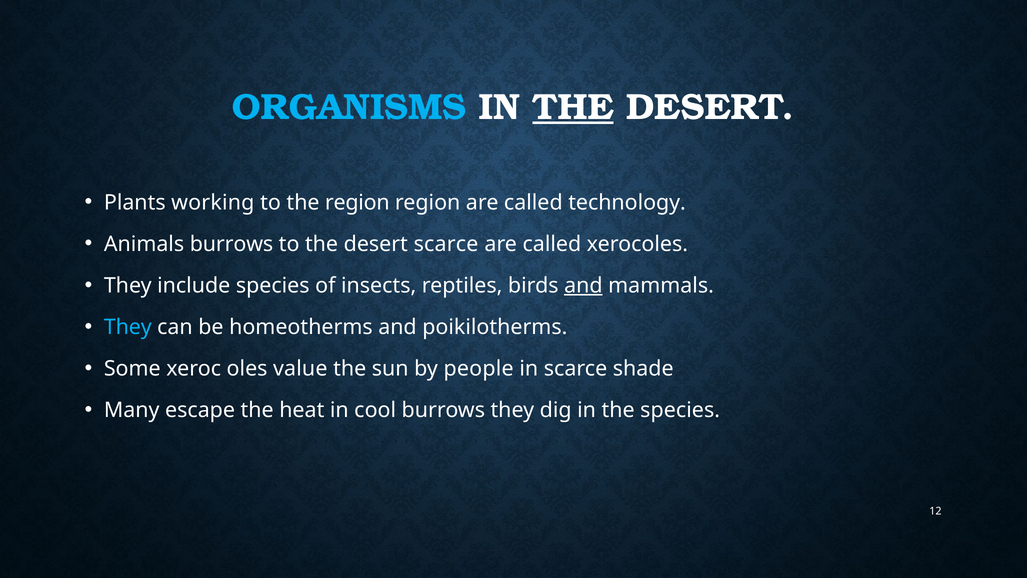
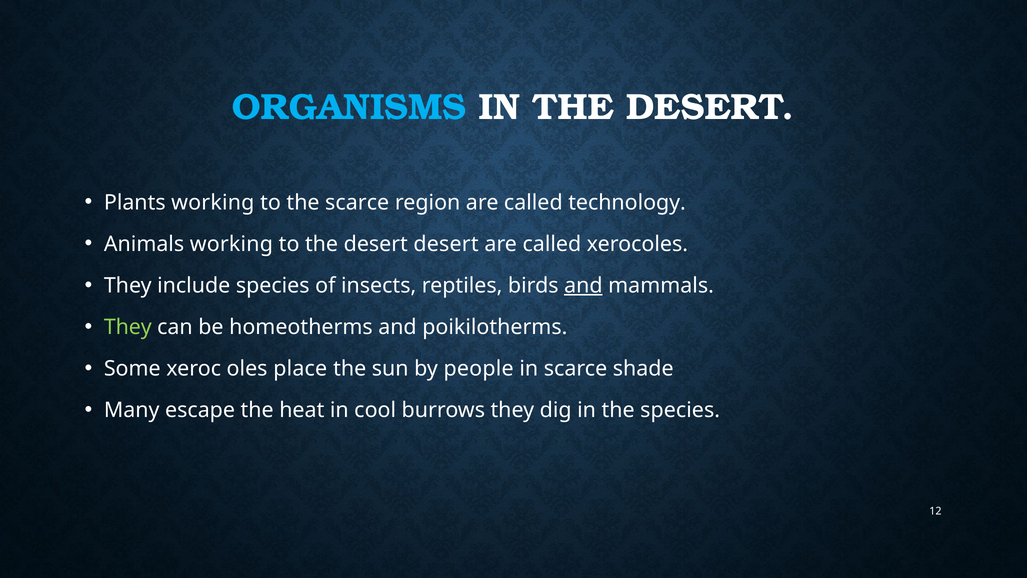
THE underline: present -> none (573, 107)
the region: region -> scarce (357, 202)
Animals burrows: burrows -> working (231, 244)
desert scarce: scarce -> desert (446, 244)
They colour: light blue -> light green (128, 327)
value: value -> place (300, 369)
